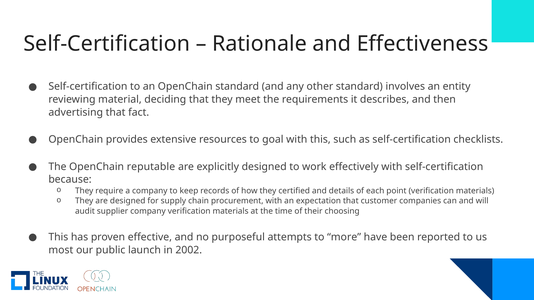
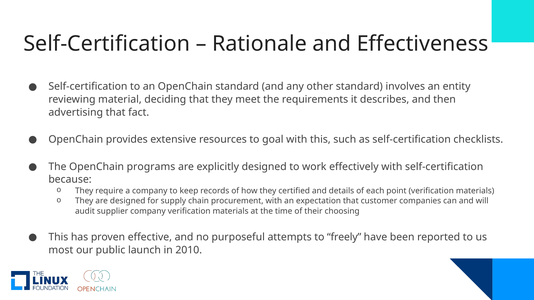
reputable: reputable -> programs (151, 167)
more: more -> freely (344, 237)
2002: 2002 -> 2010 (189, 250)
